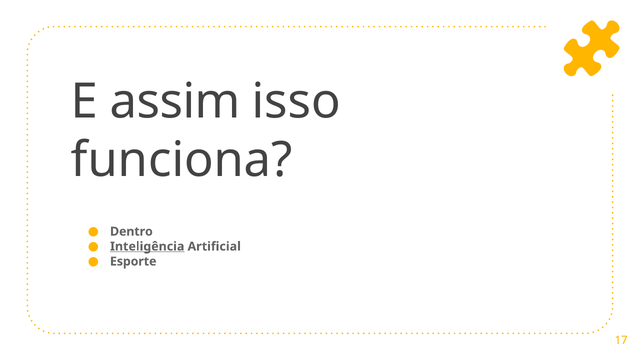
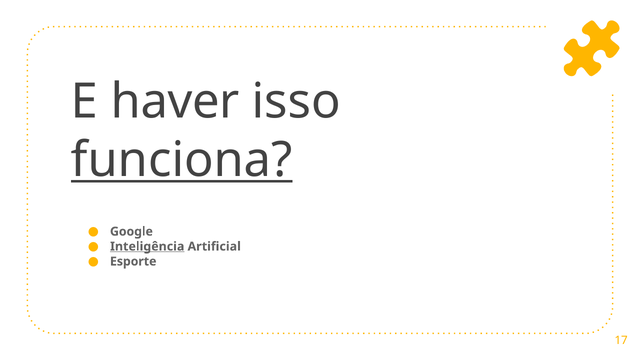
assim: assim -> haver (175, 102)
funciona underline: none -> present (182, 160)
Dentro: Dentro -> Google (131, 232)
